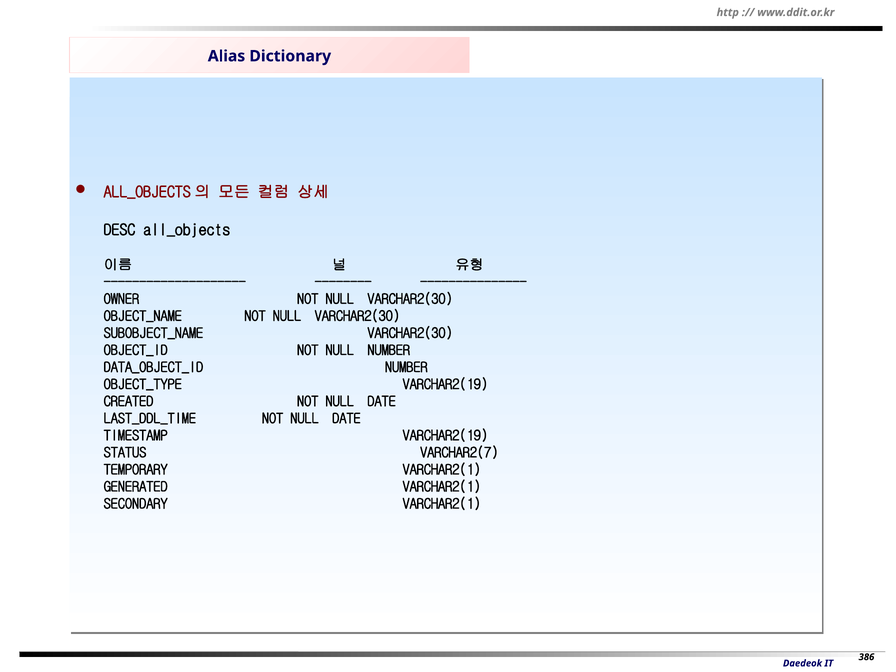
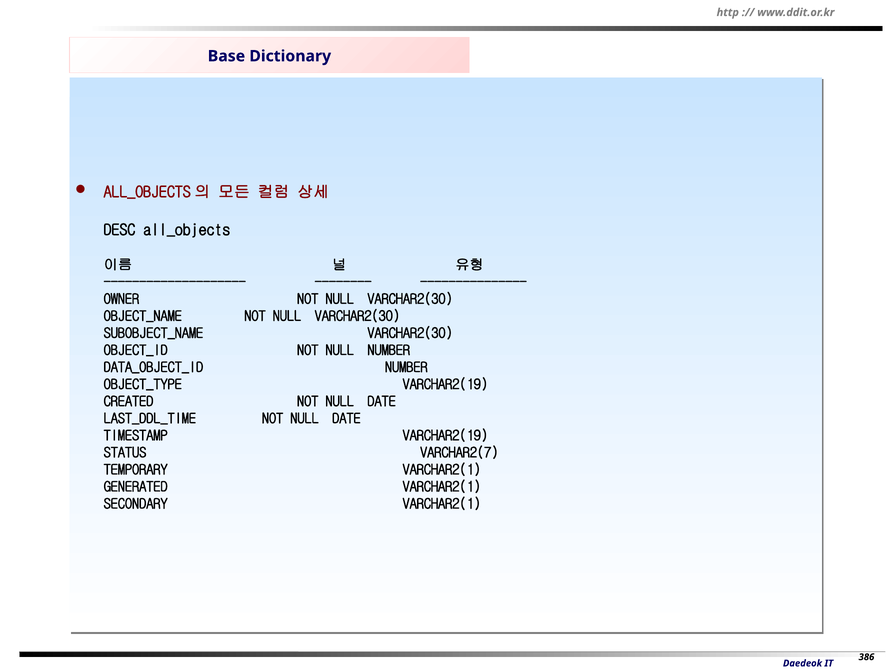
Alias: Alias -> Base (226, 56)
